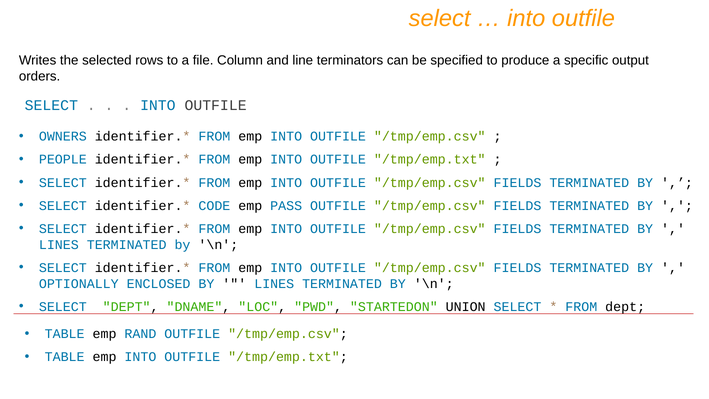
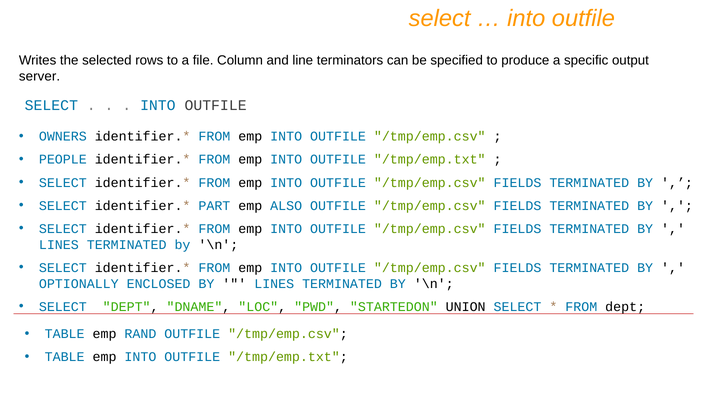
orders: orders -> server (40, 76)
CODE: CODE -> PART (214, 206)
PASS: PASS -> ALSO (286, 206)
